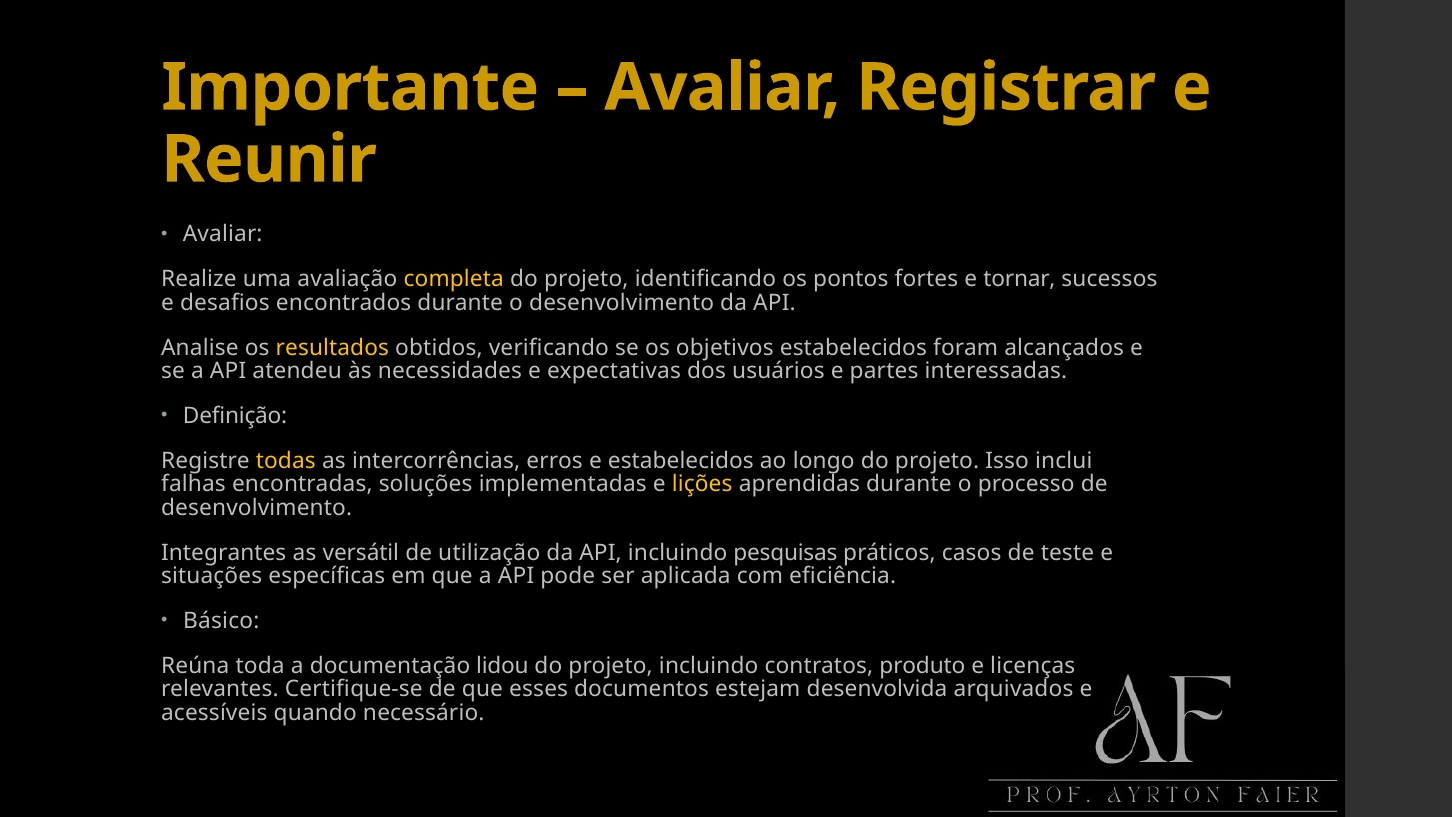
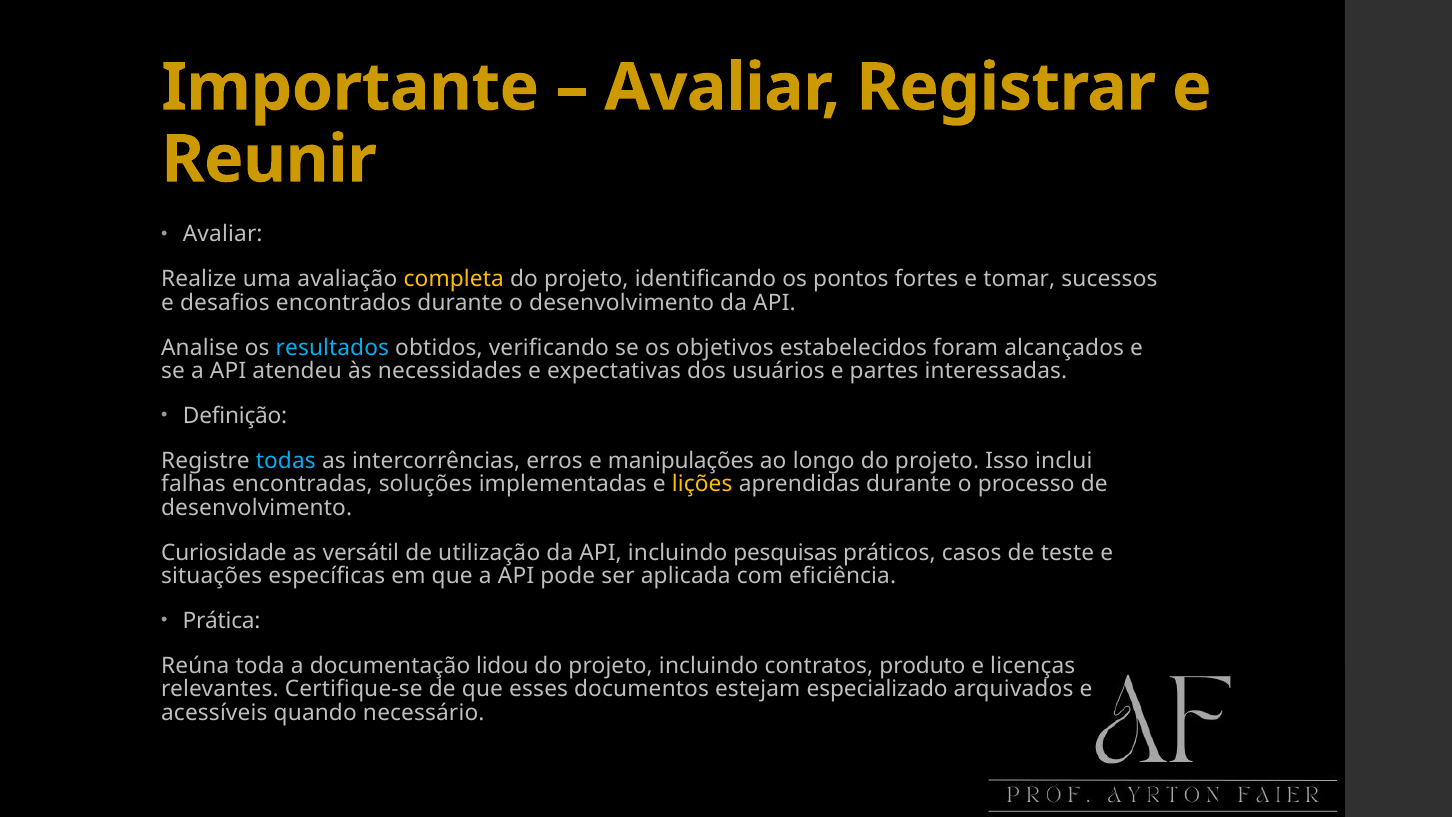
tornar: tornar -> tomar (1019, 279)
resultados colour: yellow -> light blue (332, 348)
todas colour: yellow -> light blue (286, 461)
e estabelecidos: estabelecidos -> manipulações (681, 461)
Integrantes: Integrantes -> Curiosidade (224, 553)
Básico: Básico -> Prática (222, 621)
desenvolvida: desenvolvida -> especializado (877, 689)
